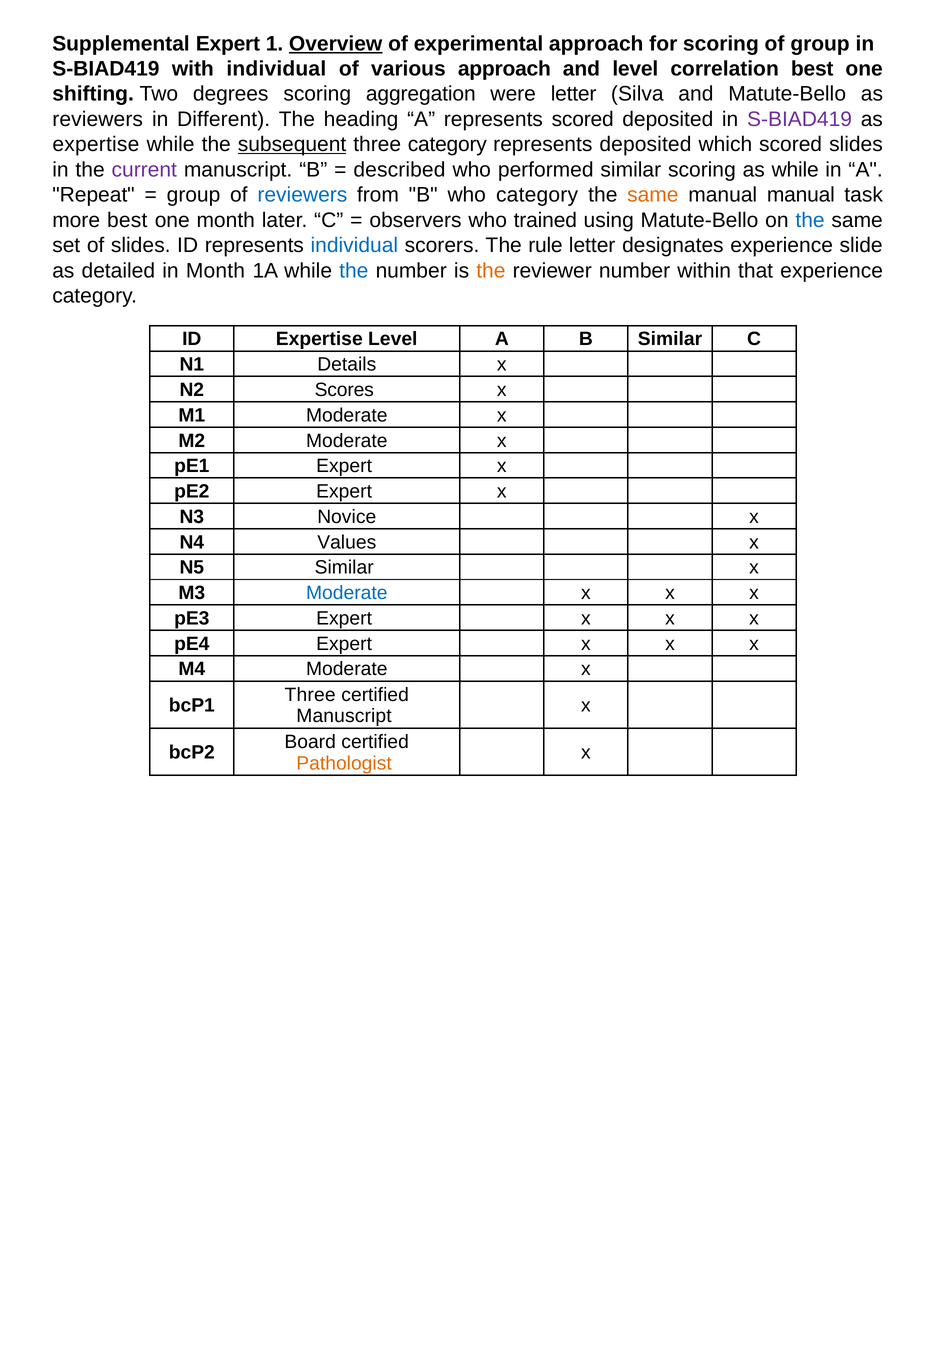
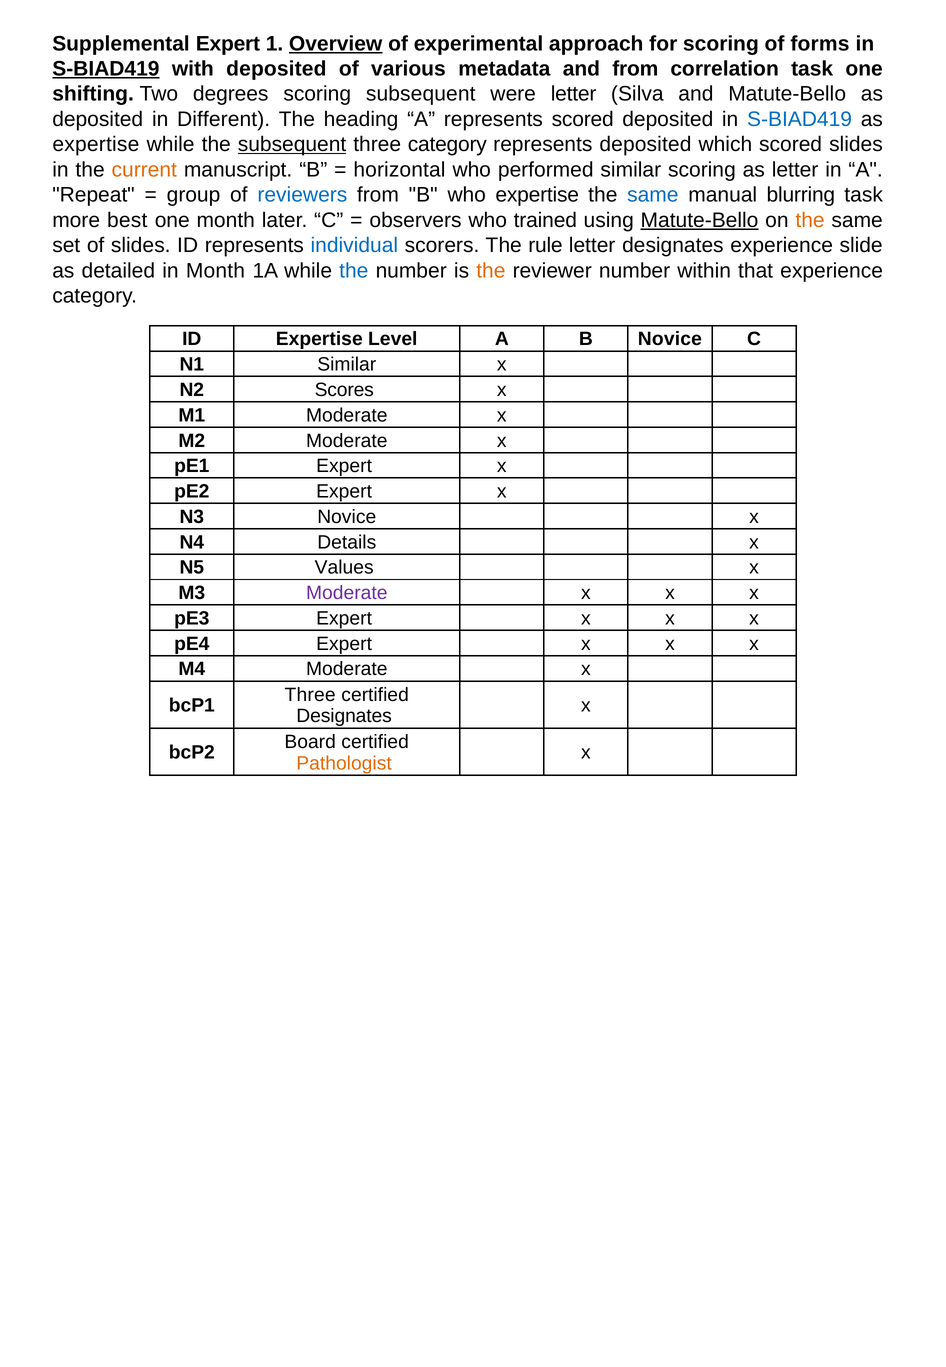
of group: group -> forms (820, 44)
S-BIAD419 underline: none -> present (106, 69)
with individual: individual -> deposited (276, 69)
various approach: approach -> metadata (504, 69)
and level: level -> from (635, 69)
correlation best: best -> task (812, 69)
scoring aggregation: aggregation -> subsequent (421, 94)
reviewers: reviewers -> deposited (98, 119)
S-BIAD419 colour: purple -> blue (800, 119)
current colour: purple -> orange (144, 170)
described: described -> horizontal (399, 170)
as while: while -> letter (795, 170)
who category: category -> expertise (537, 195)
same colour: orange -> blue (653, 195)
manual manual: manual -> blurring (801, 195)
Matute-Bello underline: none -> present (700, 220)
the colour: blue -> orange (810, 220)
B Similar: Similar -> Novice (670, 339)
N1 Details: Details -> Similar (347, 364)
Values: Values -> Details (347, 542)
N5 Similar: Similar -> Values (344, 567)
Moderate colour: blue -> purple (347, 593)
Manuscript: Manuscript -> Designates (344, 716)
